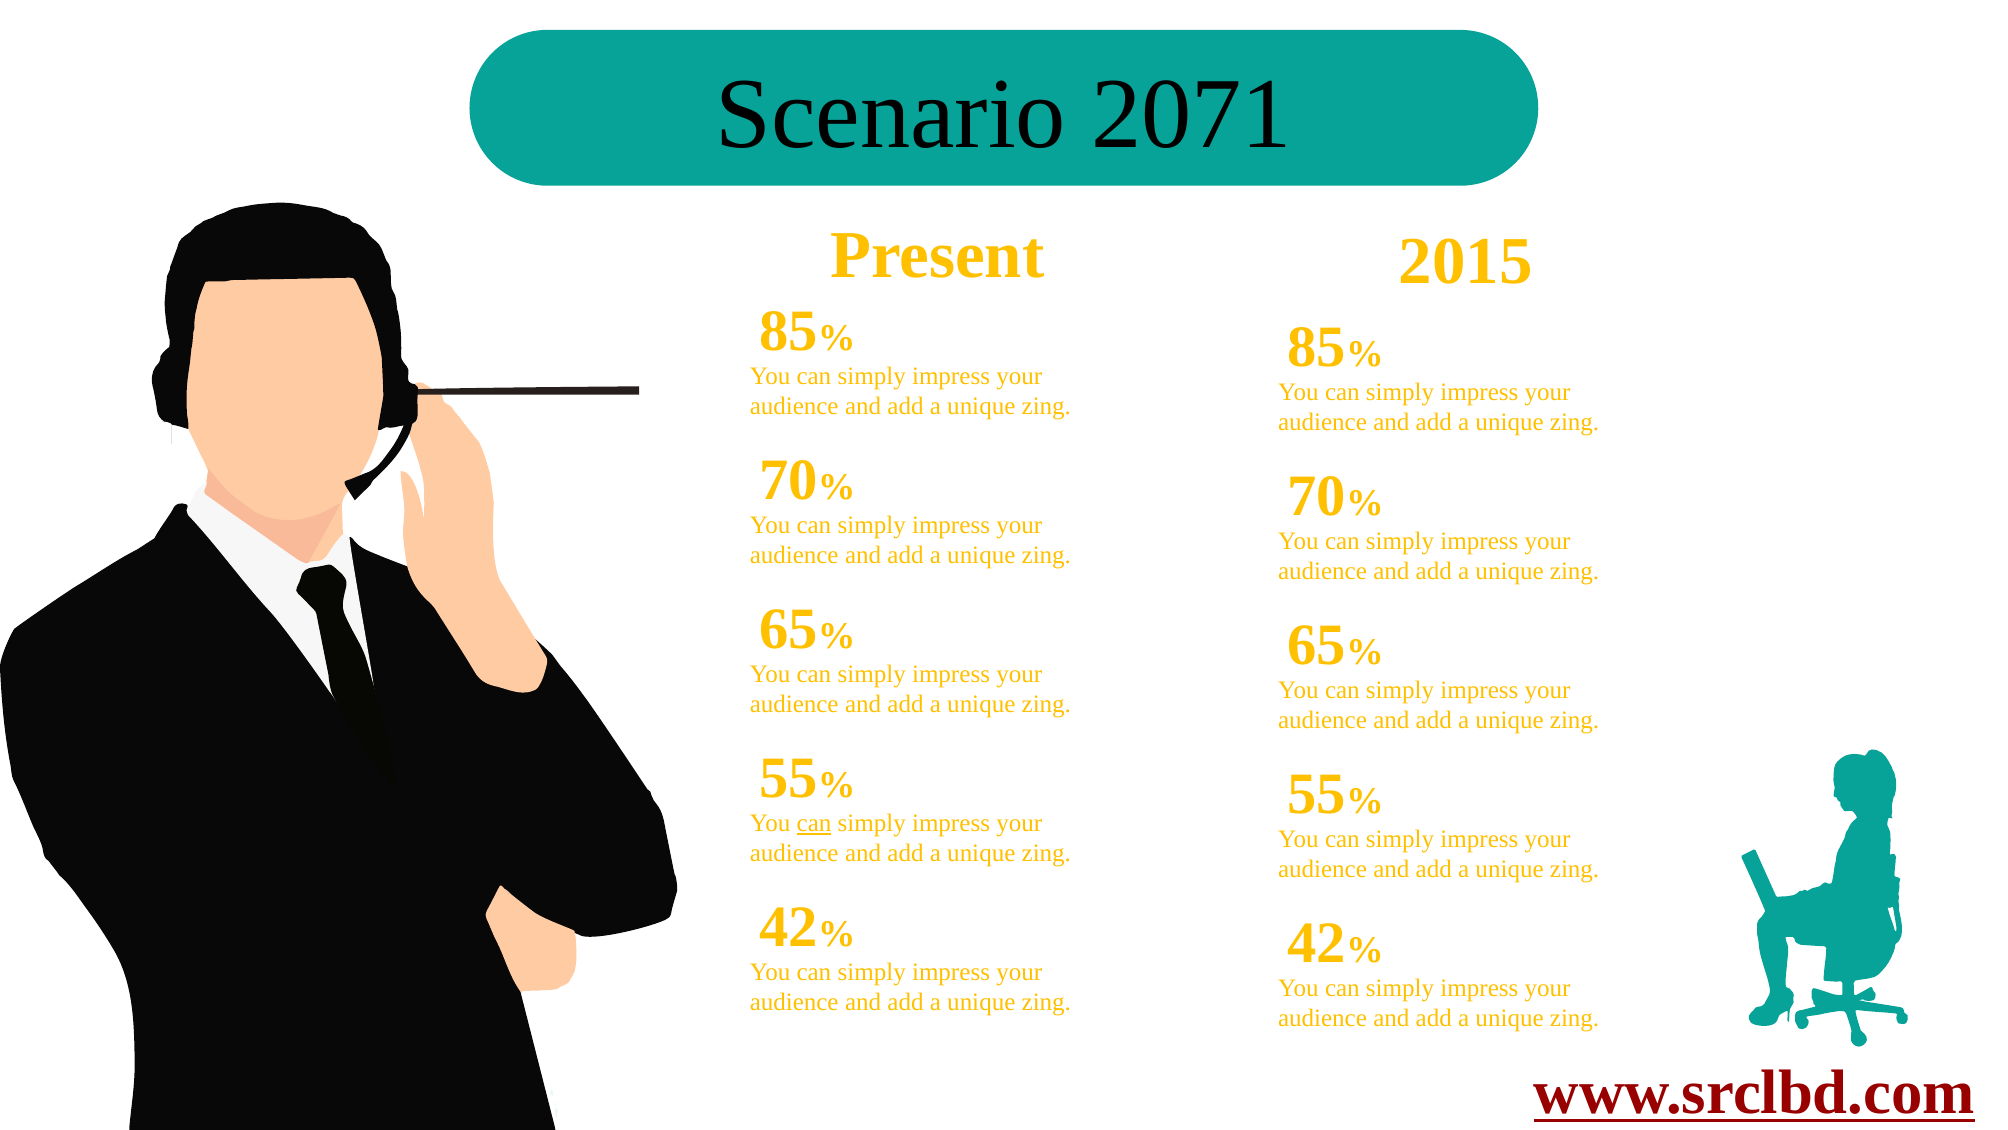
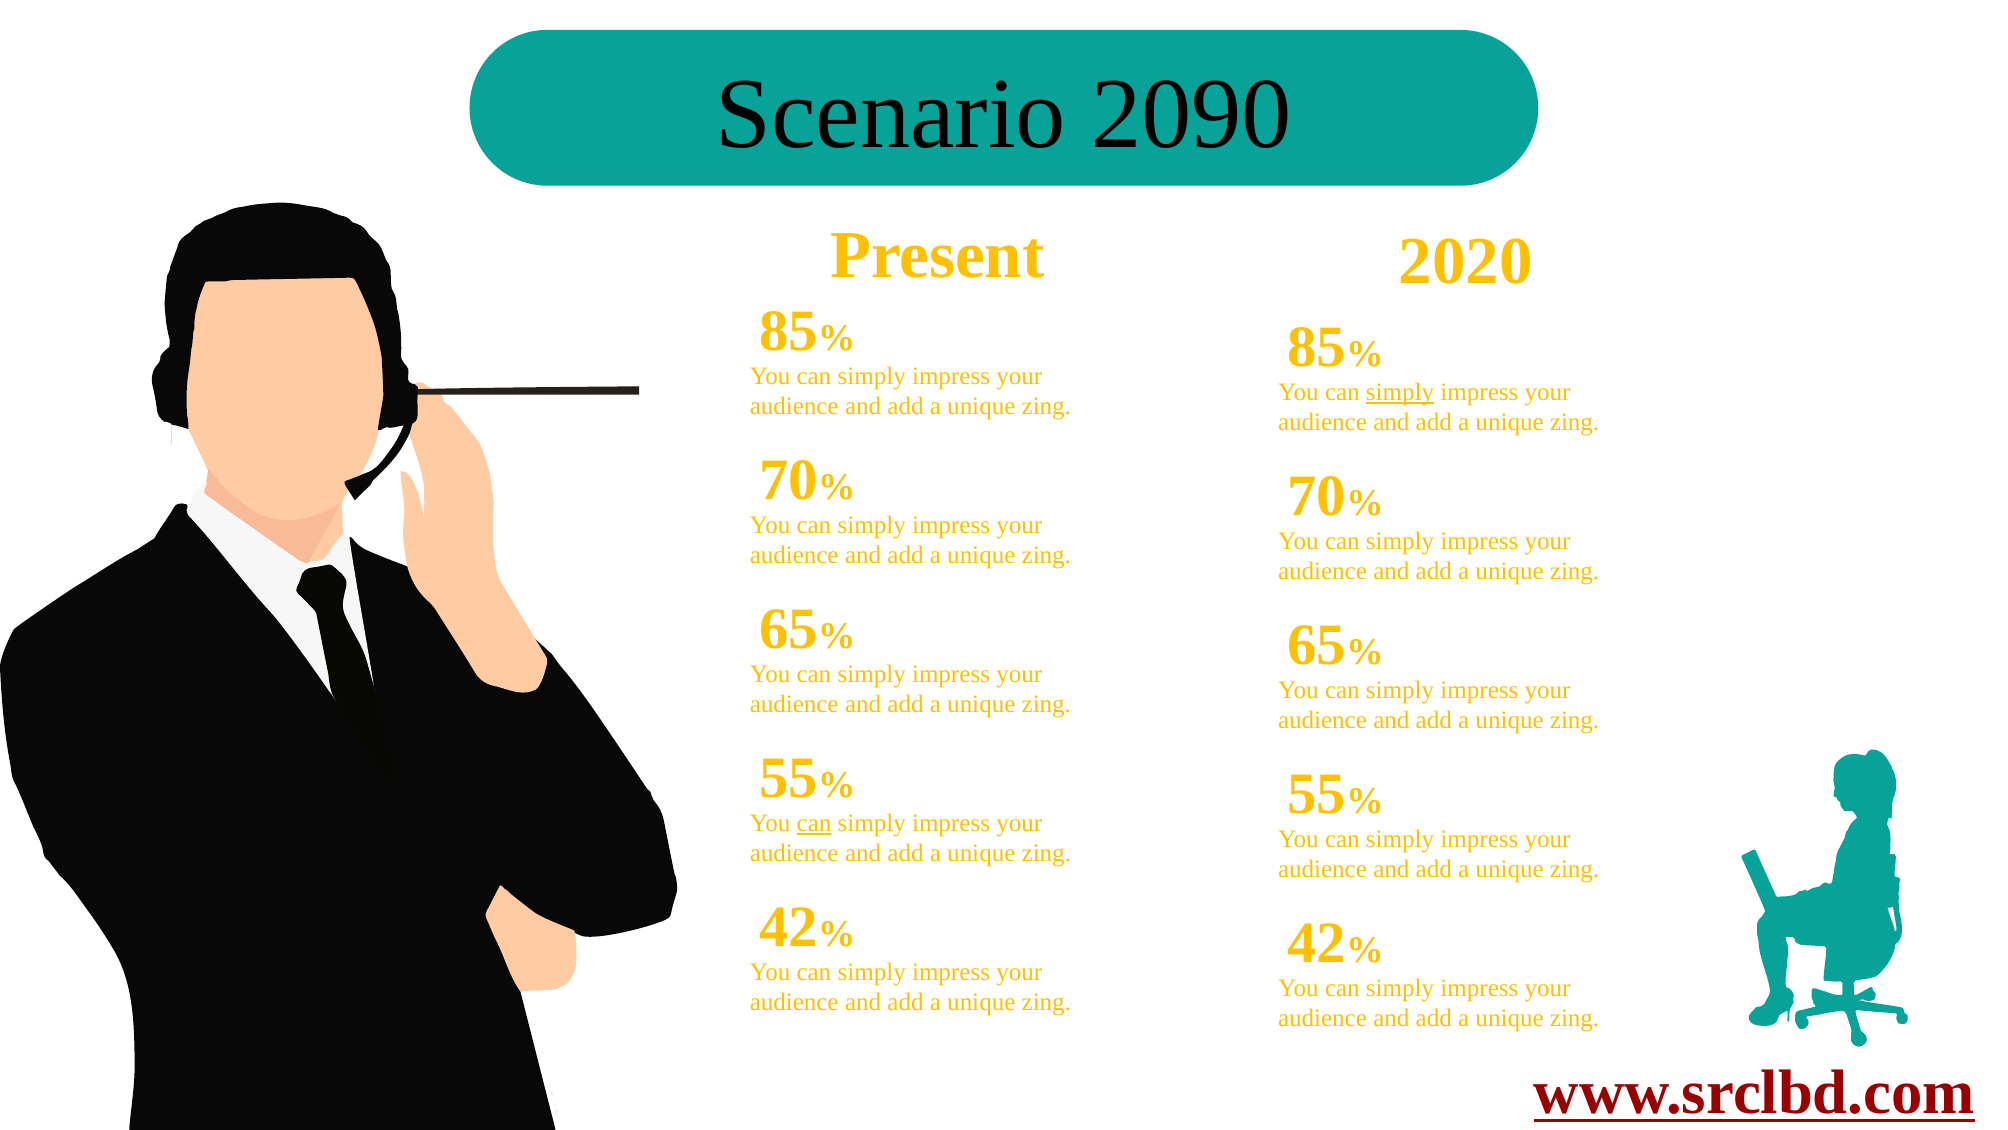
2071: 2071 -> 2090 (1192, 115)
2015: 2015 -> 2020 (1466, 261)
simply underline: none -> present (1400, 392)
